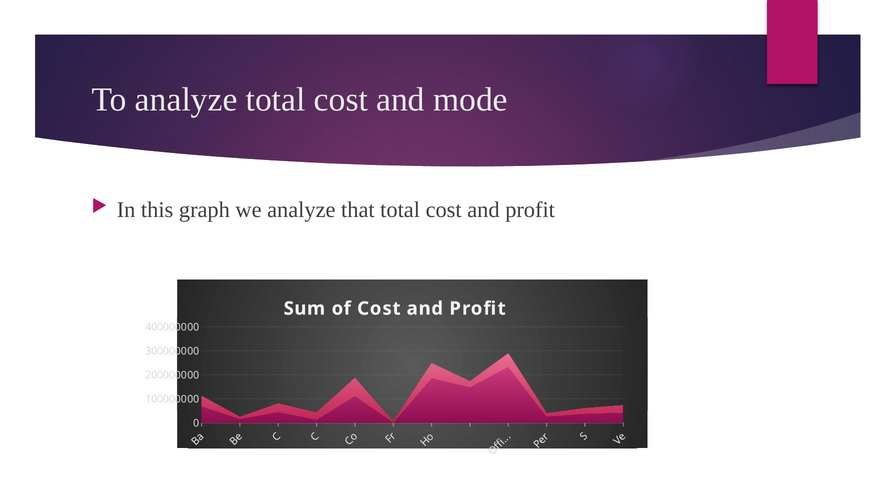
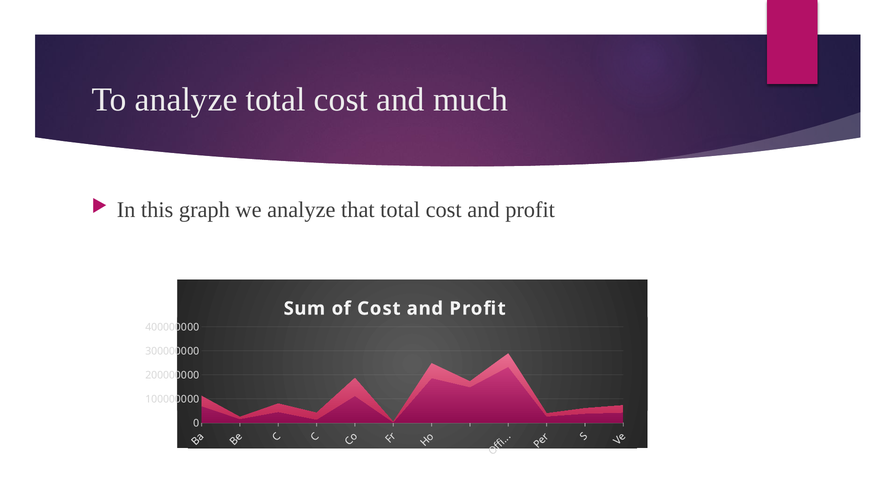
mode: mode -> much (471, 100)
